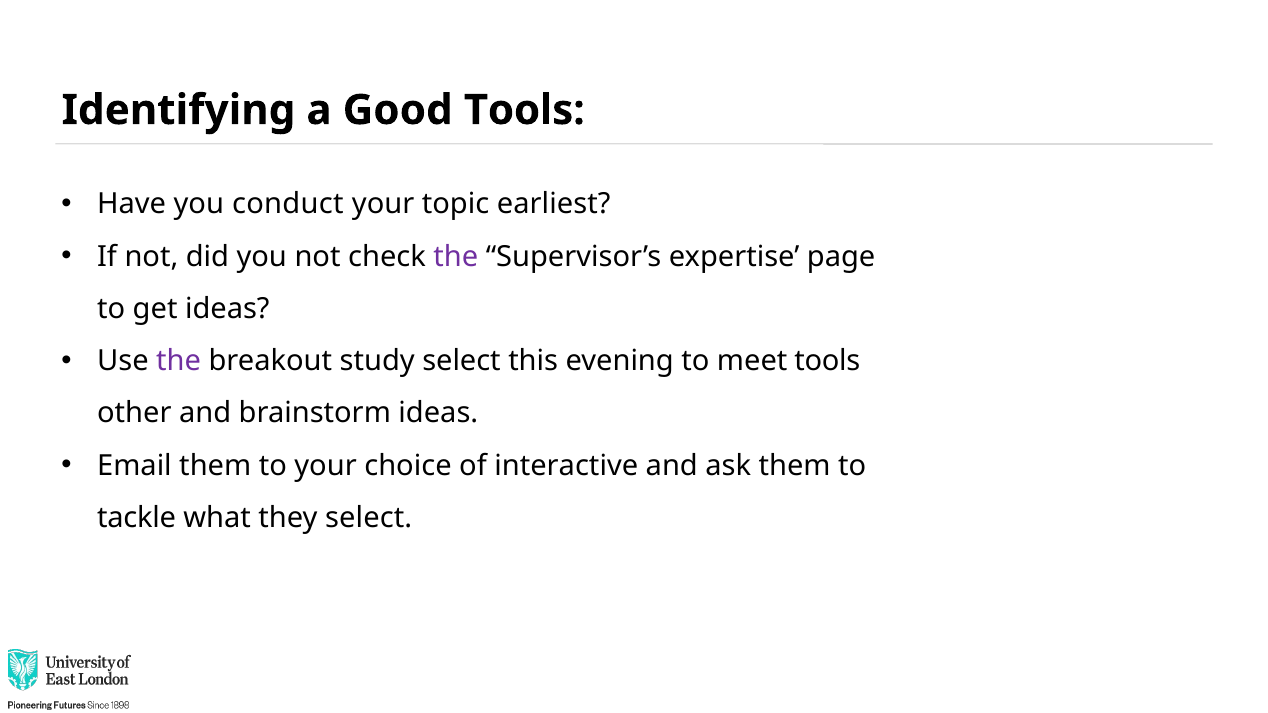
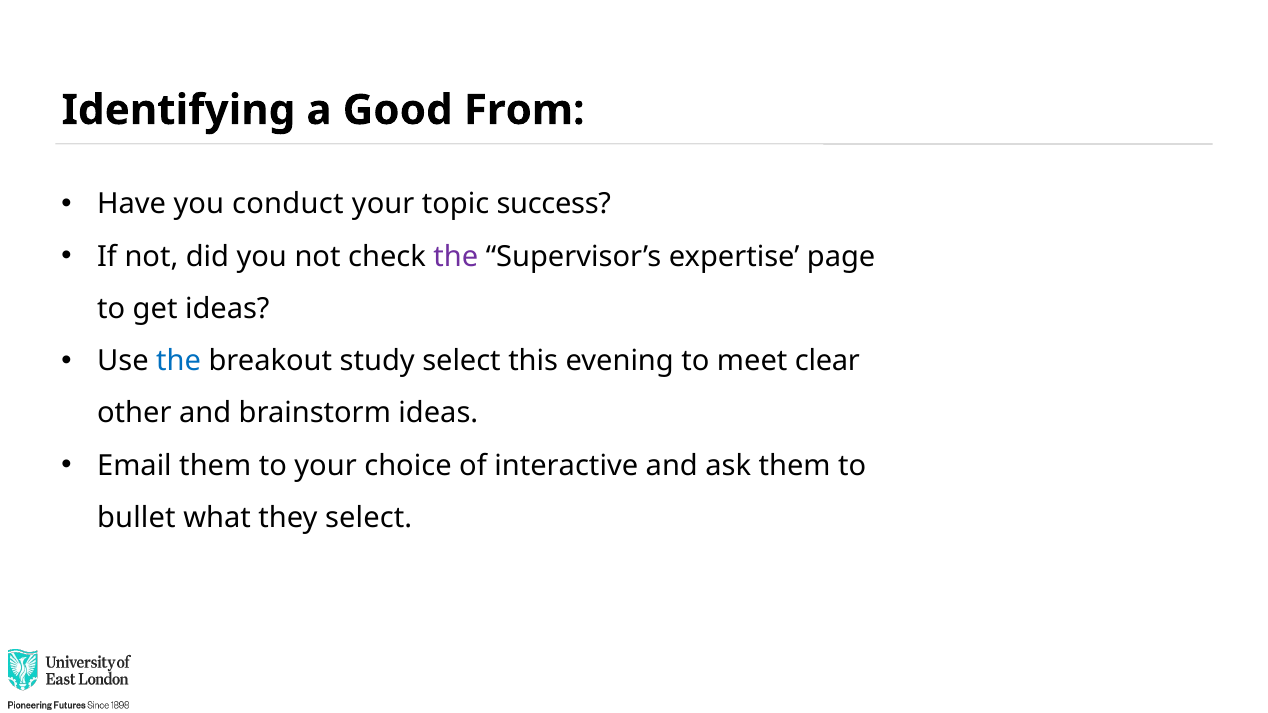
Good Tools: Tools -> From (524, 110)
earliest: earliest -> success (554, 204)
the colour: purple -> blue (179, 361)
meet tools: tools -> clear (827, 361)
tackle: tackle -> bullet (136, 518)
